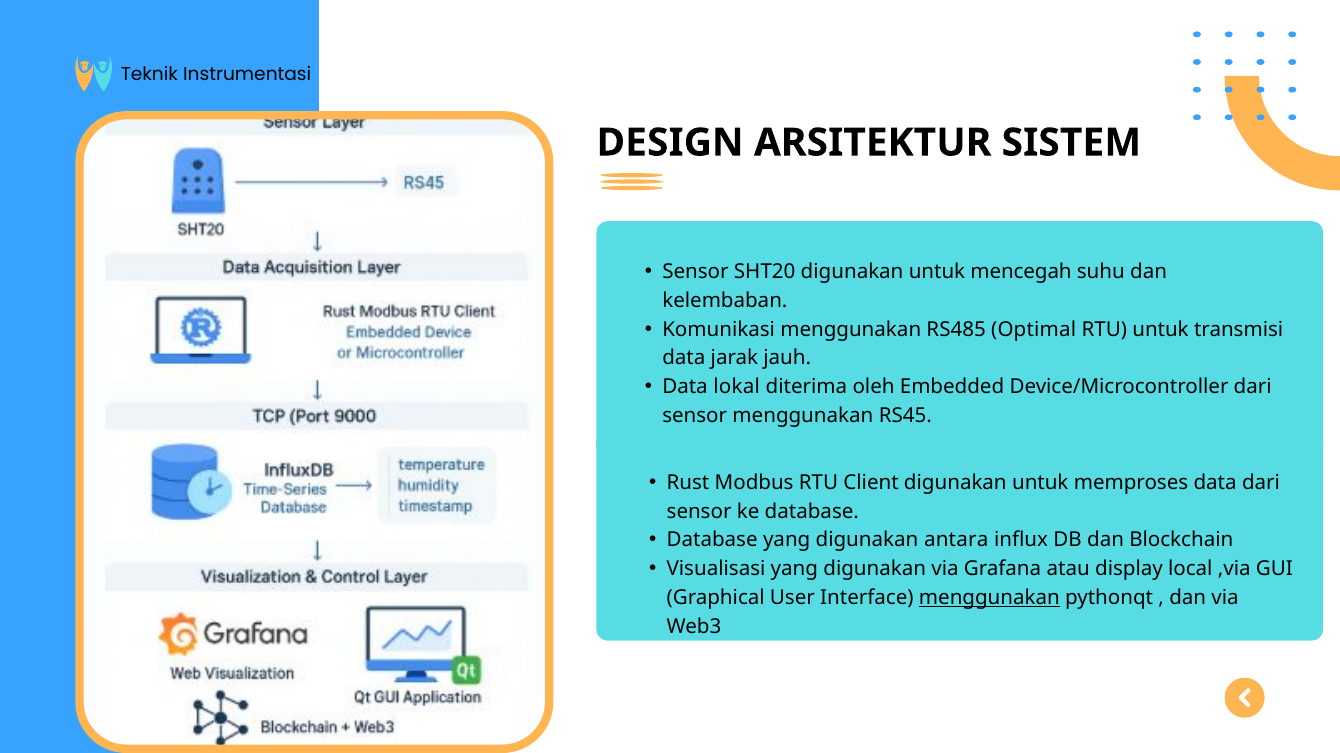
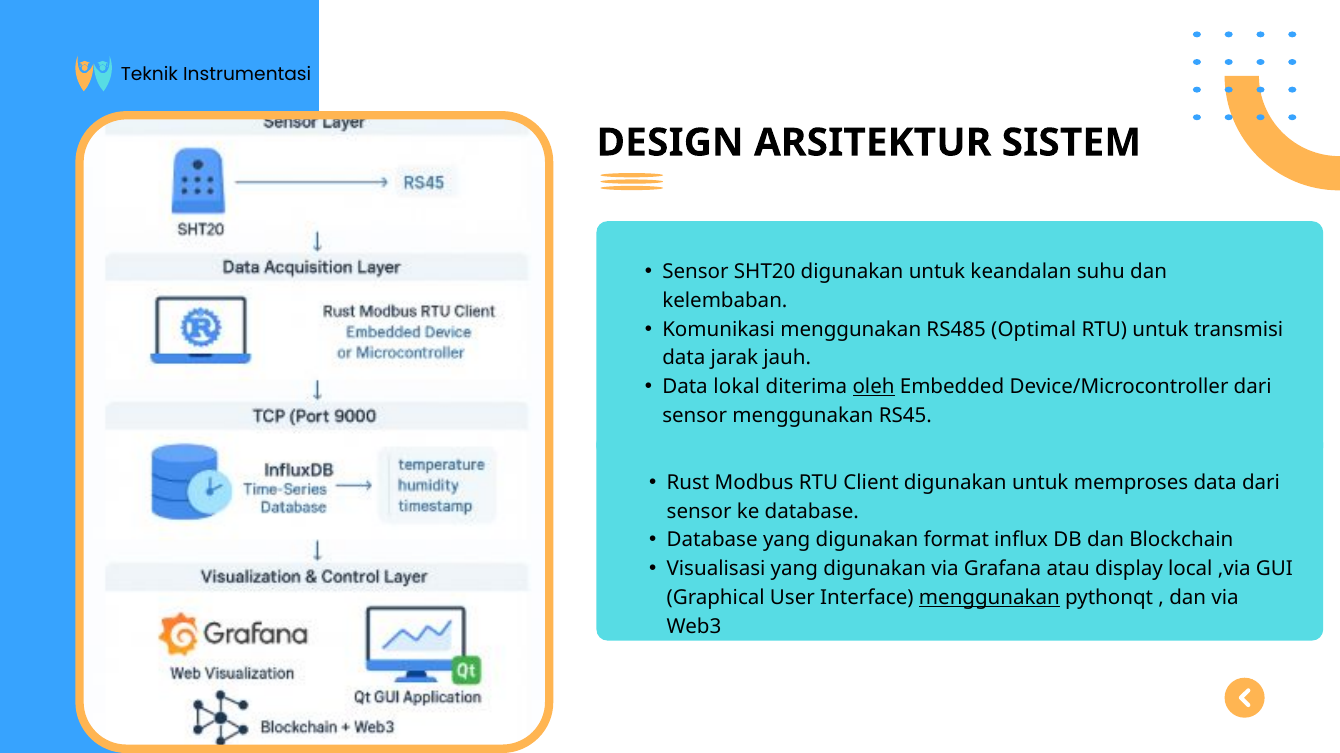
mencegah: mencegah -> keandalan (1021, 272)
oleh underline: none -> present (874, 387)
antara: antara -> format (956, 541)
